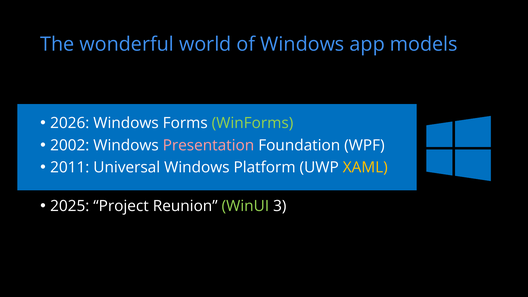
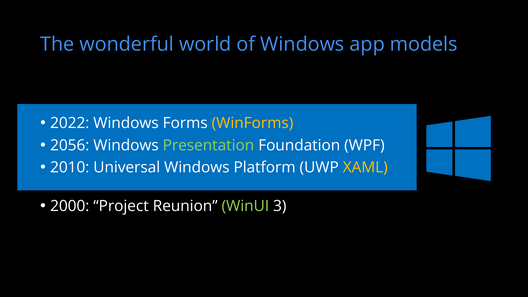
2026: 2026 -> 2022 (70, 123)
WinForms colour: light green -> yellow (252, 123)
2002: 2002 -> 2056 (70, 145)
Presentation colour: pink -> light green (208, 145)
2011: 2011 -> 2010 (70, 167)
2025: 2025 -> 2000 (70, 206)
